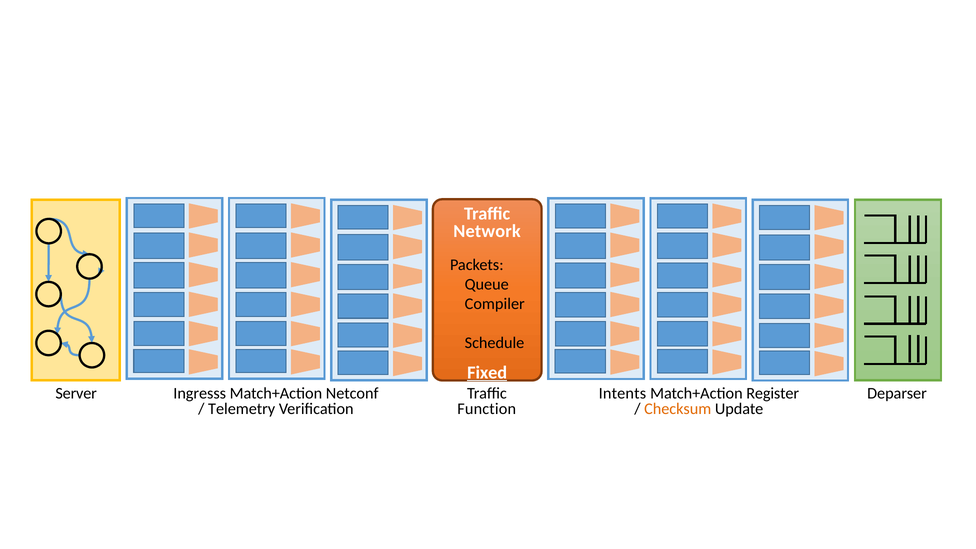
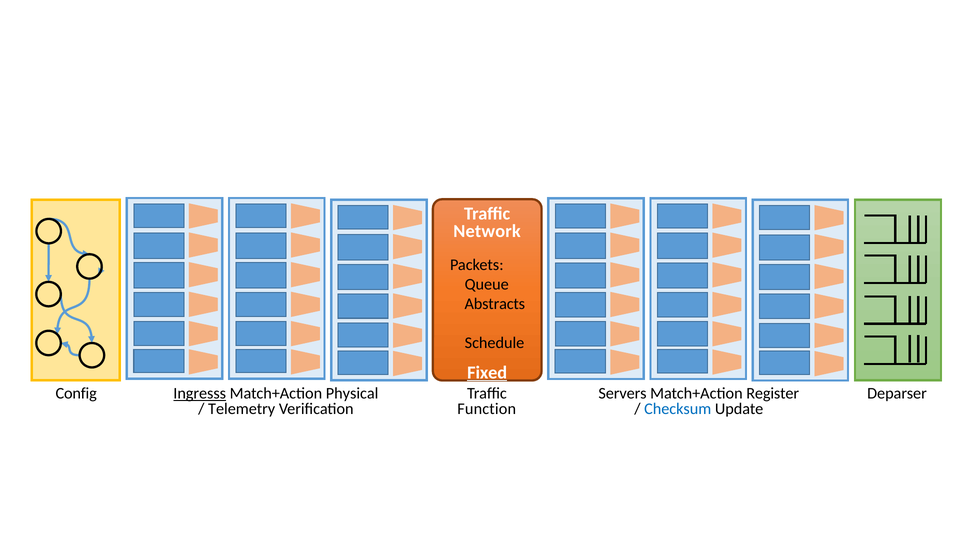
Compiler: Compiler -> Abstracts (495, 304)
Server: Server -> Config (76, 393)
Ingresss underline: none -> present (200, 393)
Netconf: Netconf -> Physical (352, 393)
Intents: Intents -> Servers (623, 393)
Checksum colour: orange -> blue (678, 409)
